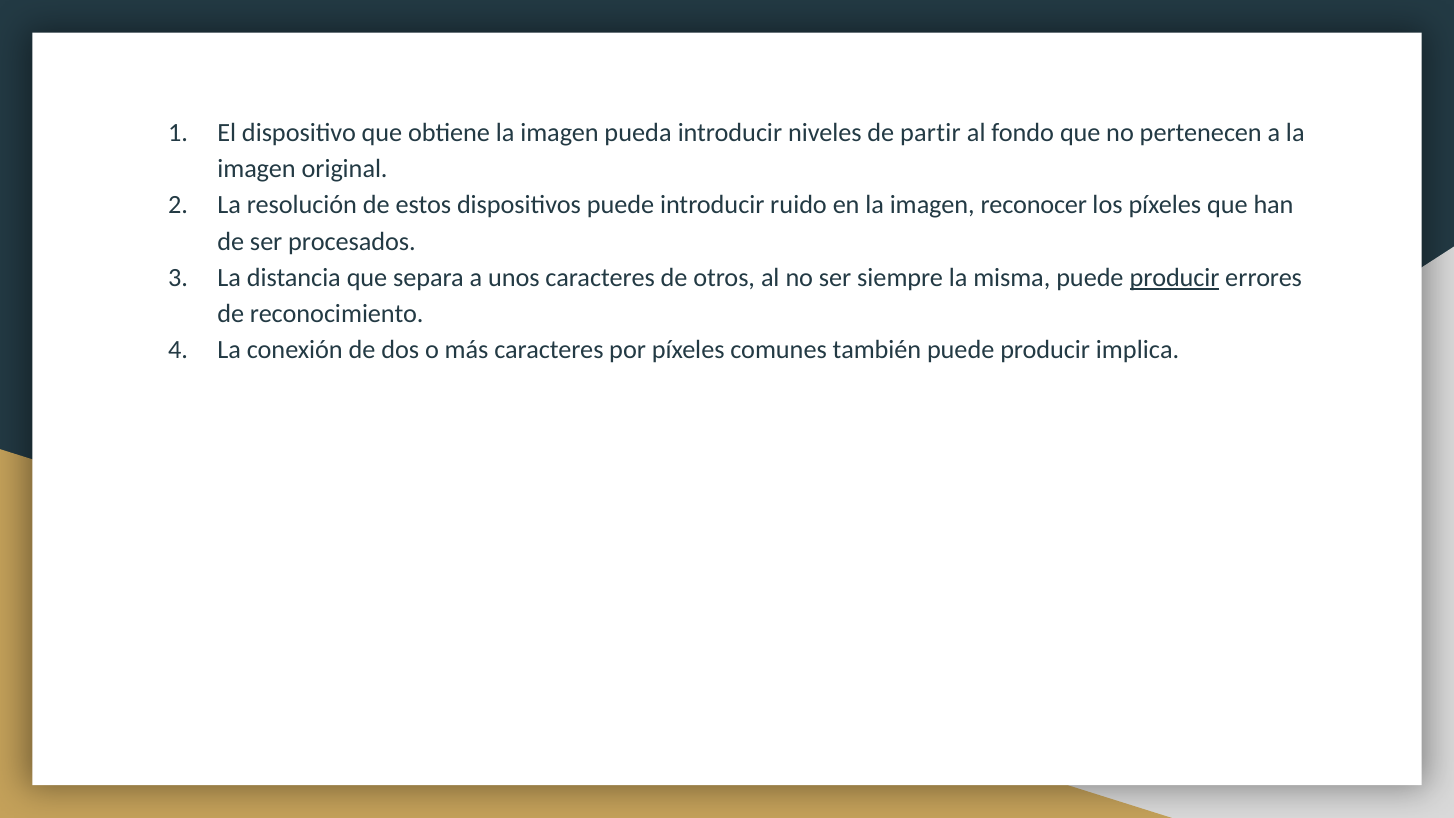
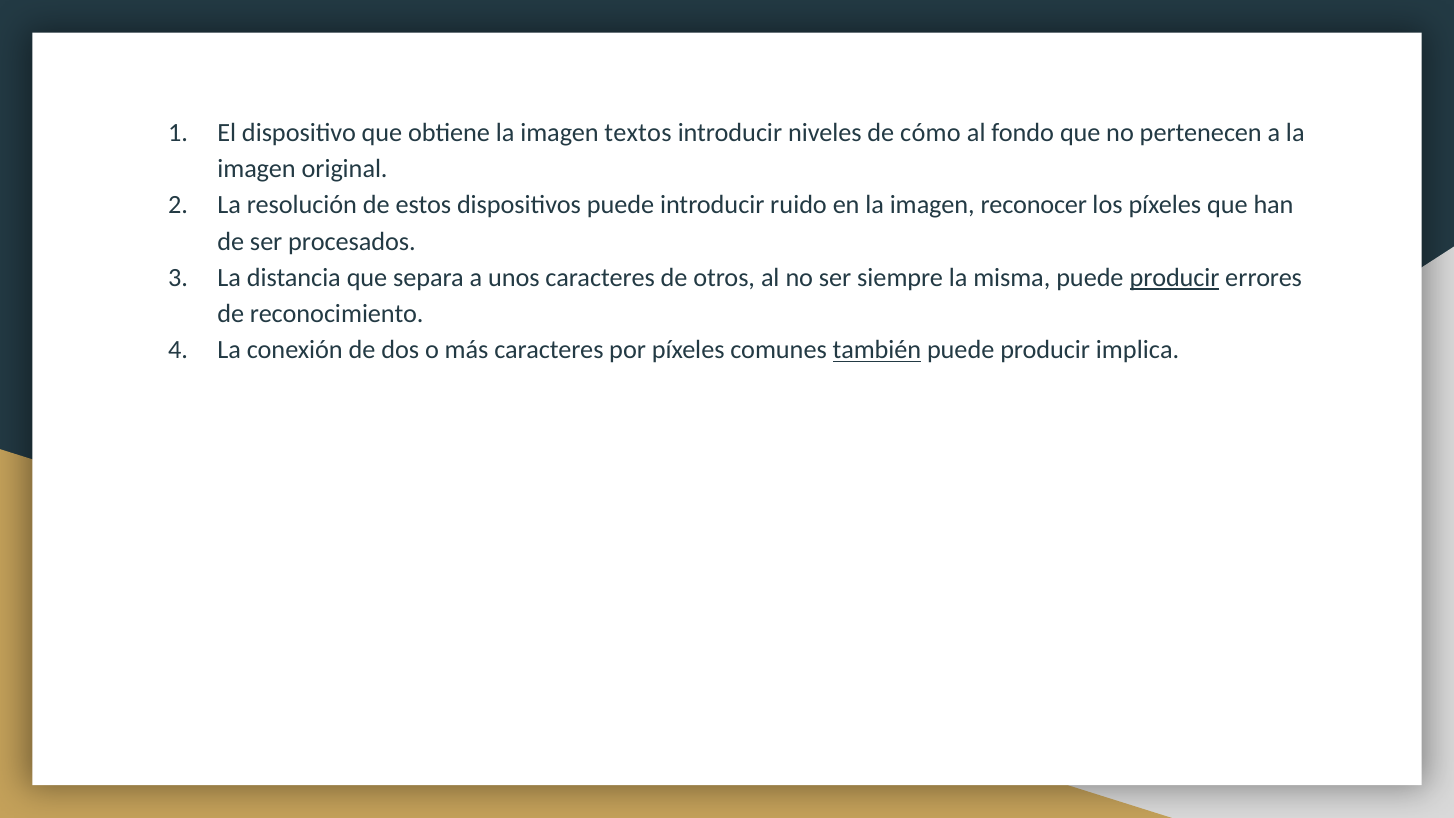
pueda: pueda -> textos (638, 133)
partir: partir -> cómo (930, 133)
también underline: none -> present (877, 350)
